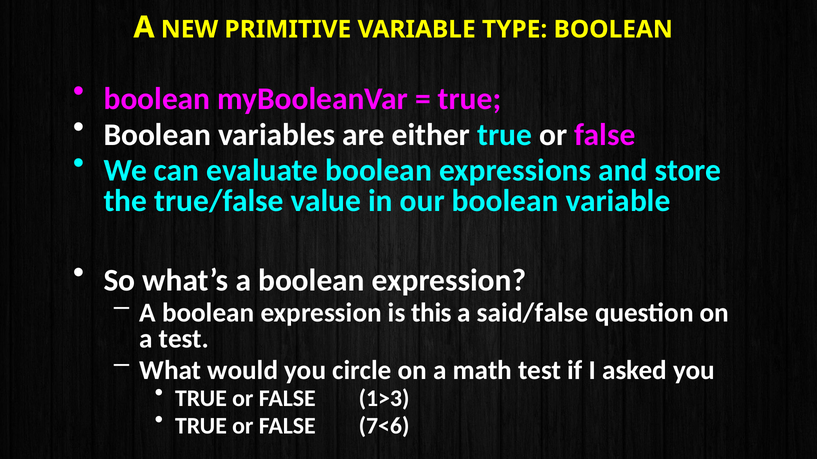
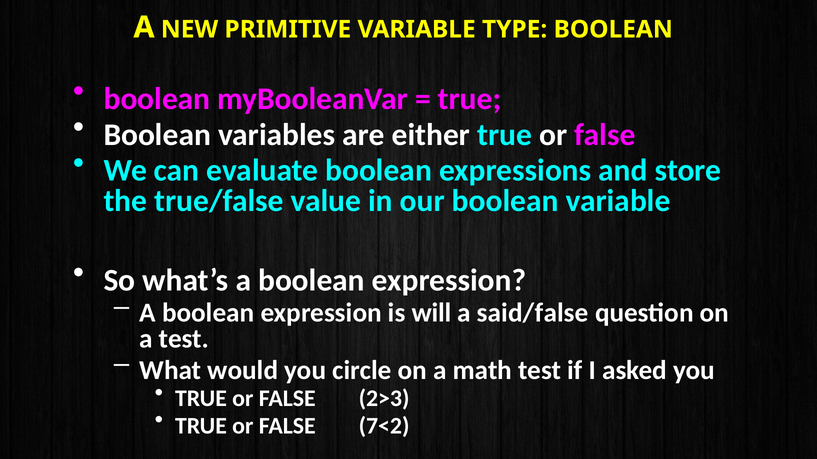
this: this -> will (431, 313)
1>3: 1>3 -> 2>3 (384, 399)
7<6: 7<6 -> 7<2 (384, 426)
